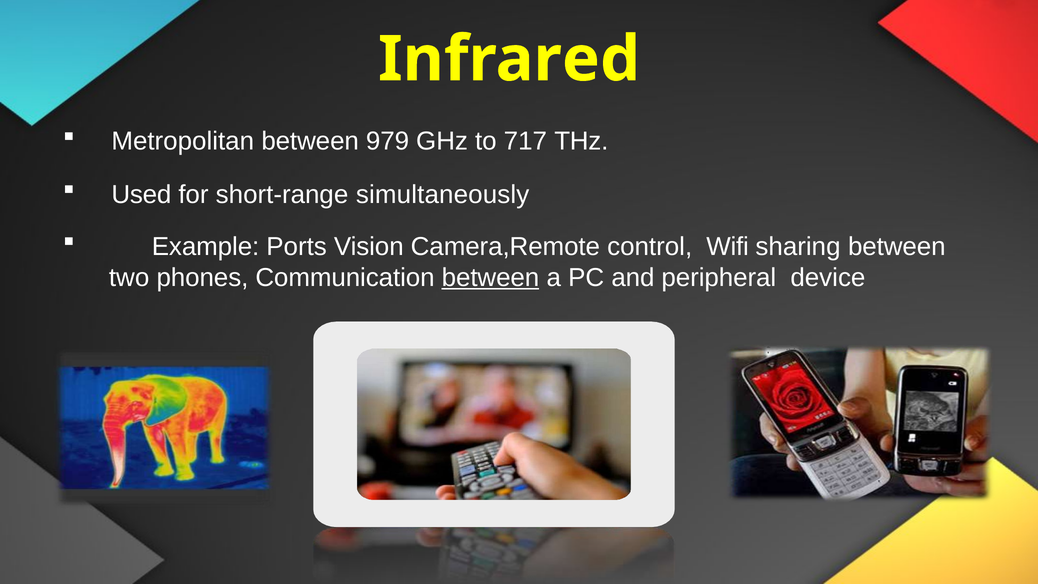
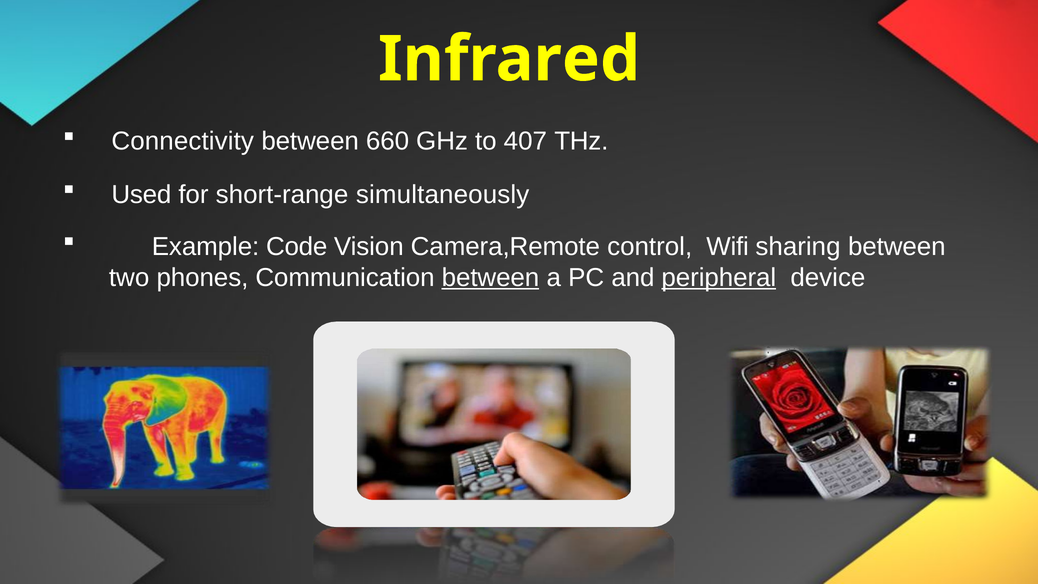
Metropolitan: Metropolitan -> Connectivity (183, 141)
979: 979 -> 660 (388, 141)
717: 717 -> 407 (525, 141)
Ports: Ports -> Code (297, 246)
peripheral underline: none -> present (719, 278)
